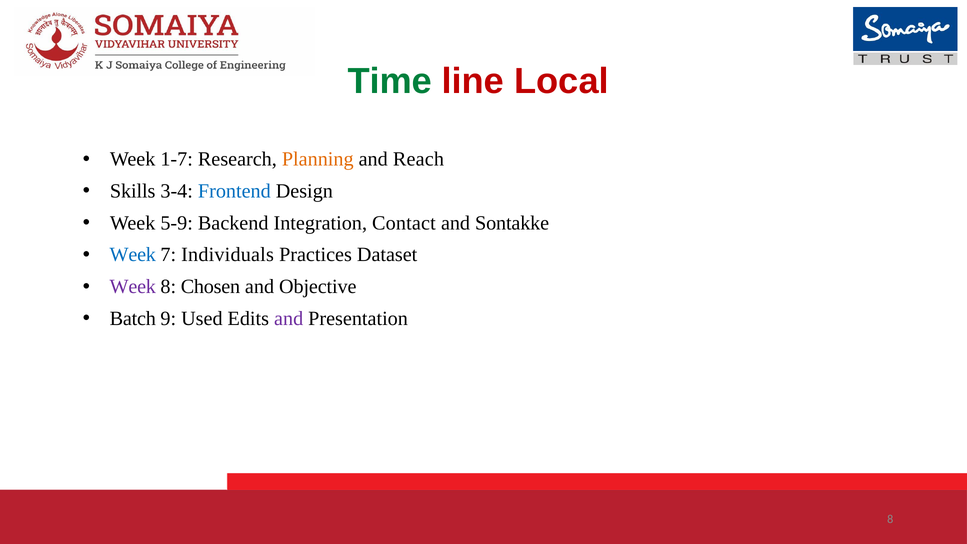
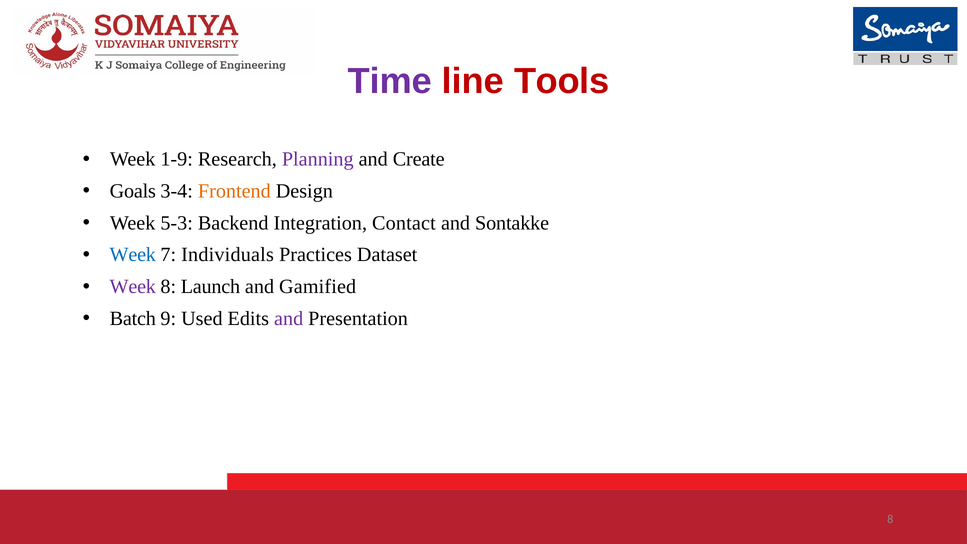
Time colour: green -> purple (390, 81)
Local: Local -> Tools (562, 81)
1-7: 1-7 -> 1-9 (177, 159)
Planning colour: orange -> purple (318, 159)
Reach: Reach -> Create (419, 159)
Skills: Skills -> Goals (133, 191)
Frontend colour: blue -> orange (234, 191)
5-9: 5-9 -> 5-3 (177, 223)
Chosen: Chosen -> Launch (210, 287)
Objective: Objective -> Gamified (318, 287)
